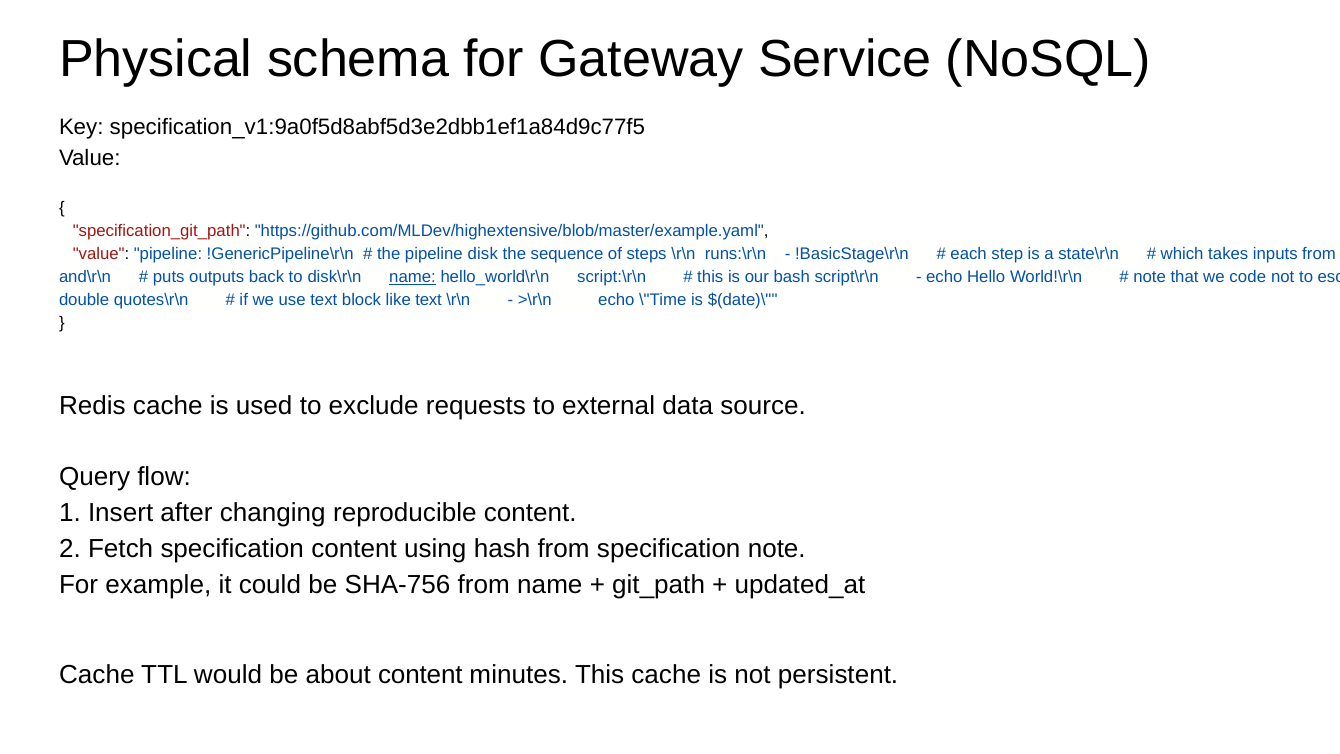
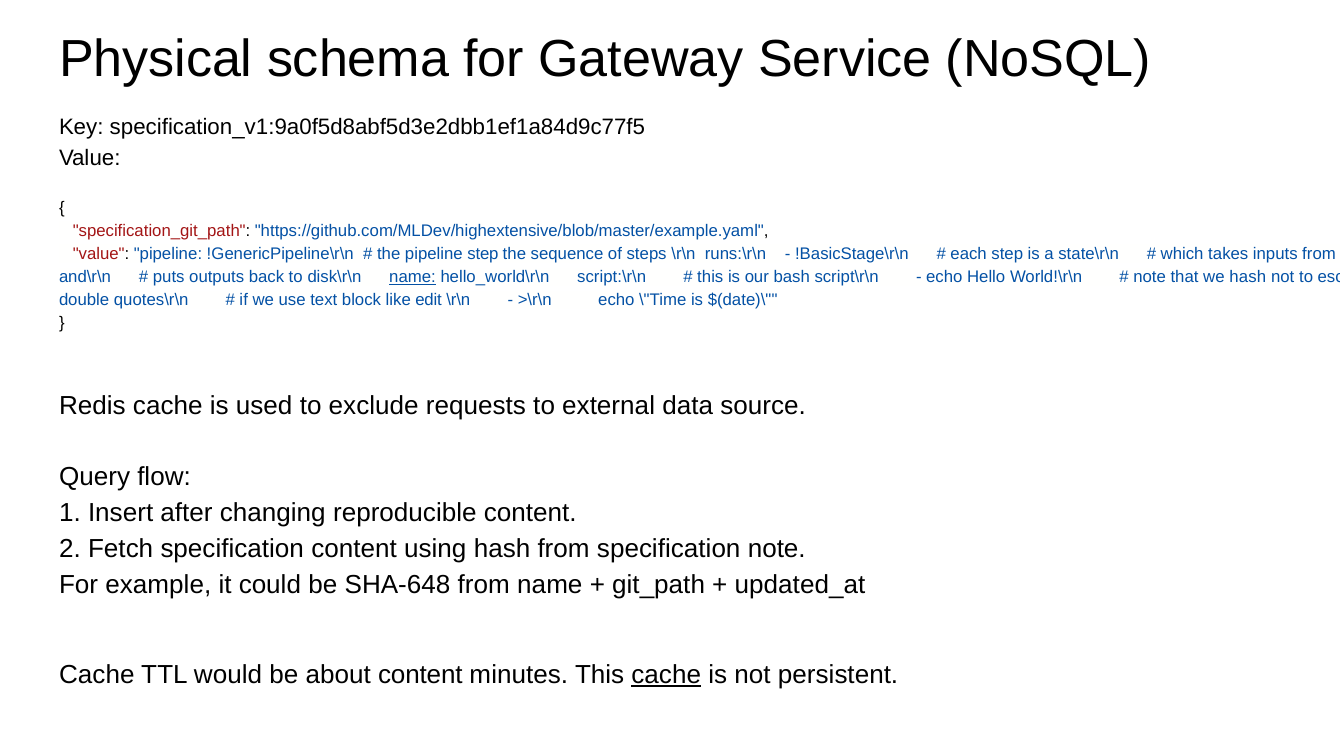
pipeline disk: disk -> step (483, 254)
we code: code -> hash (1248, 277)
like text: text -> edit (429, 300)
SHA-756: SHA-756 -> SHA-648 (398, 585)
cache underline: none -> present (666, 674)
